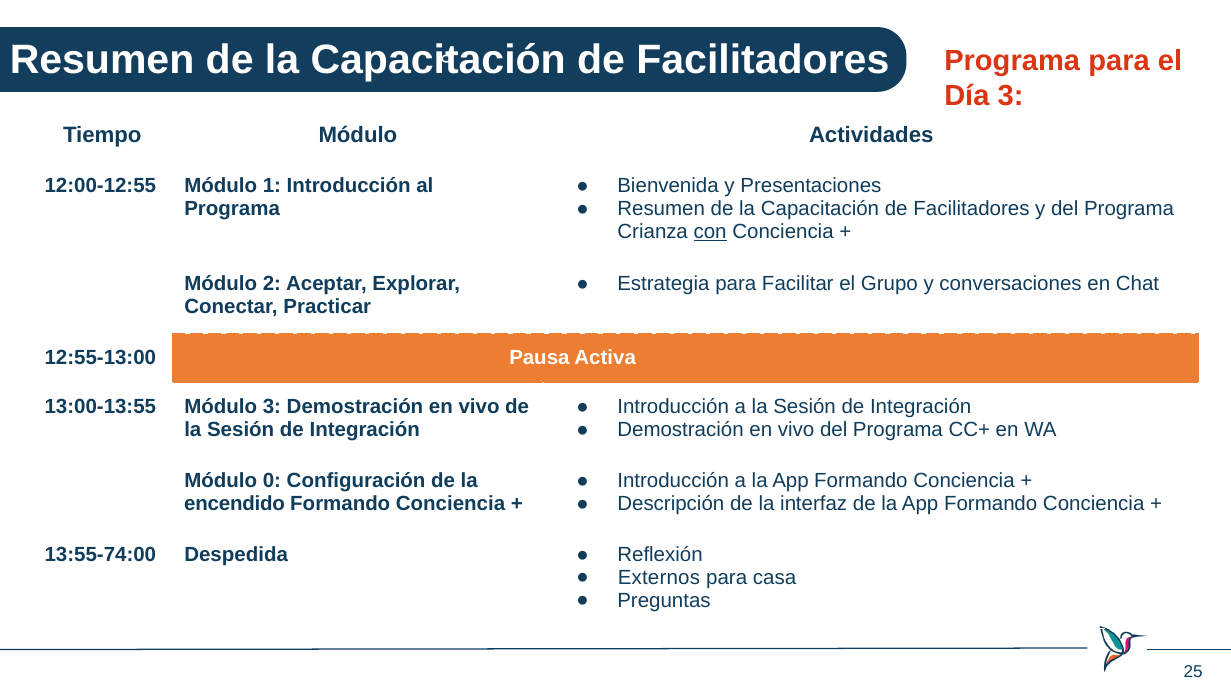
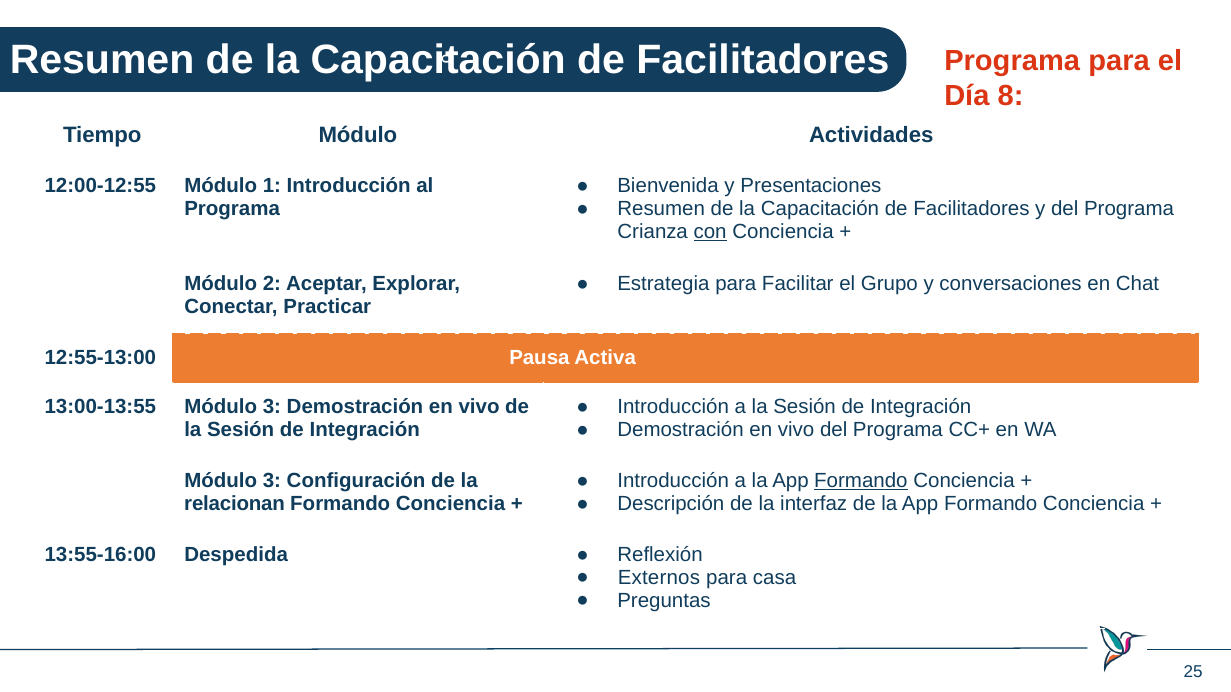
Día 3: 3 -> 8 (1011, 96)
Formando underline: none -> present (861, 481)
0: 0 -> 3 (272, 481)
encendido: encendido -> relacionan (235, 504)
13:55-74:00: 13:55-74:00 -> 13:55-16:00 (100, 555)
